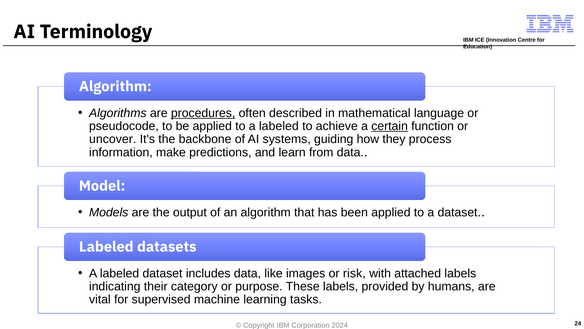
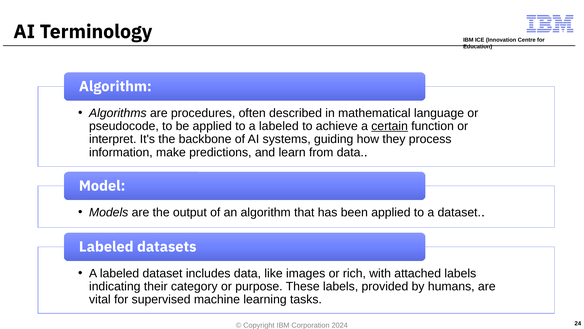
procedures underline: present -> none (203, 113)
uncover: uncover -> interpret (113, 139)
risk: risk -> rich (354, 273)
